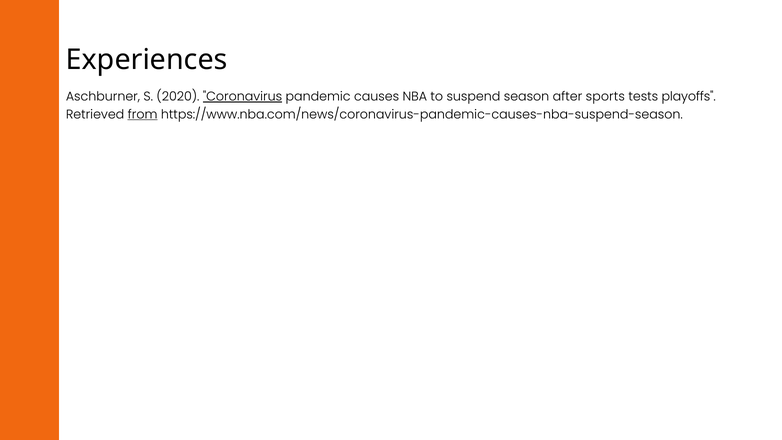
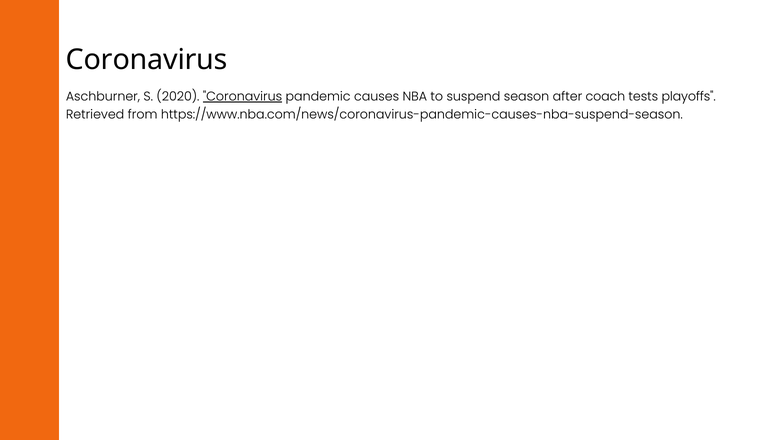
Experiences: Experiences -> Coronavirus (147, 60)
sports: sports -> coach (605, 97)
from underline: present -> none (143, 114)
